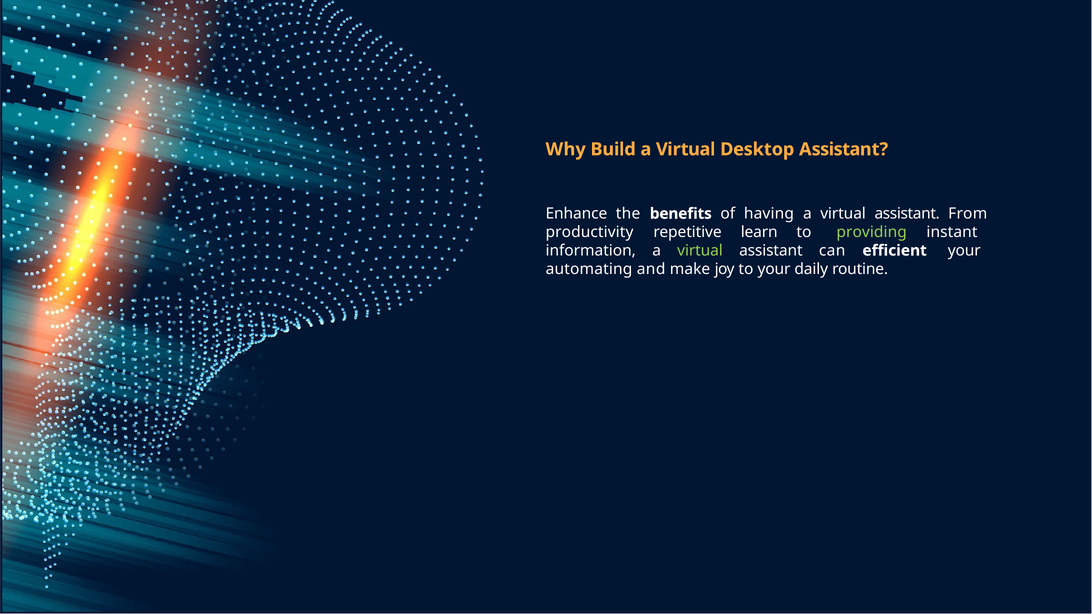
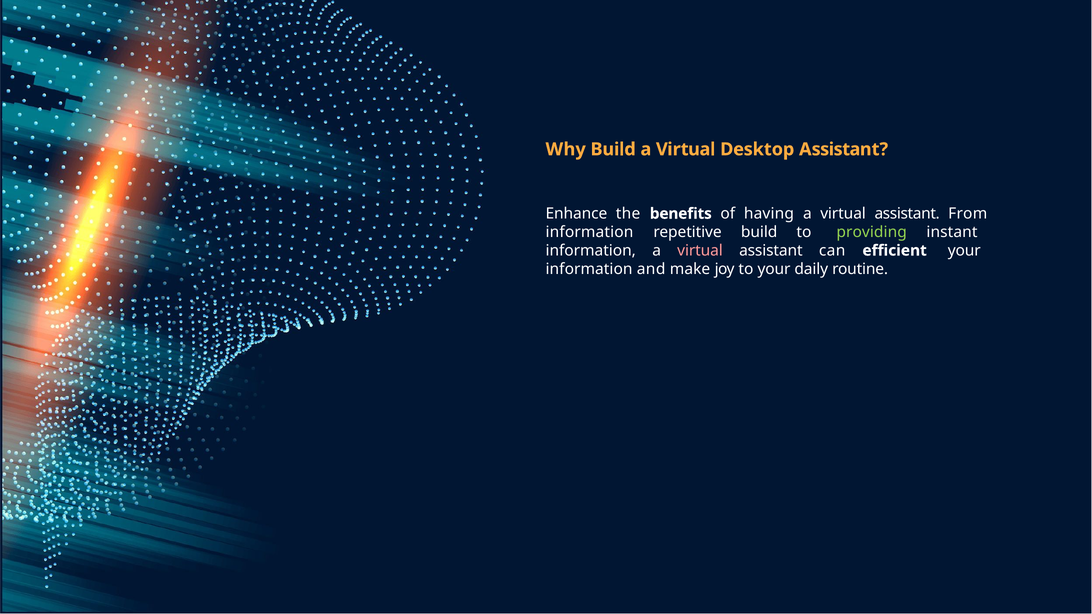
productivity: productivity -> information (589, 232)
repetitive learn: learn -> build (759, 232)
virtual colour: light green -> pink (700, 251)
automating: automating -> information (589, 269)
